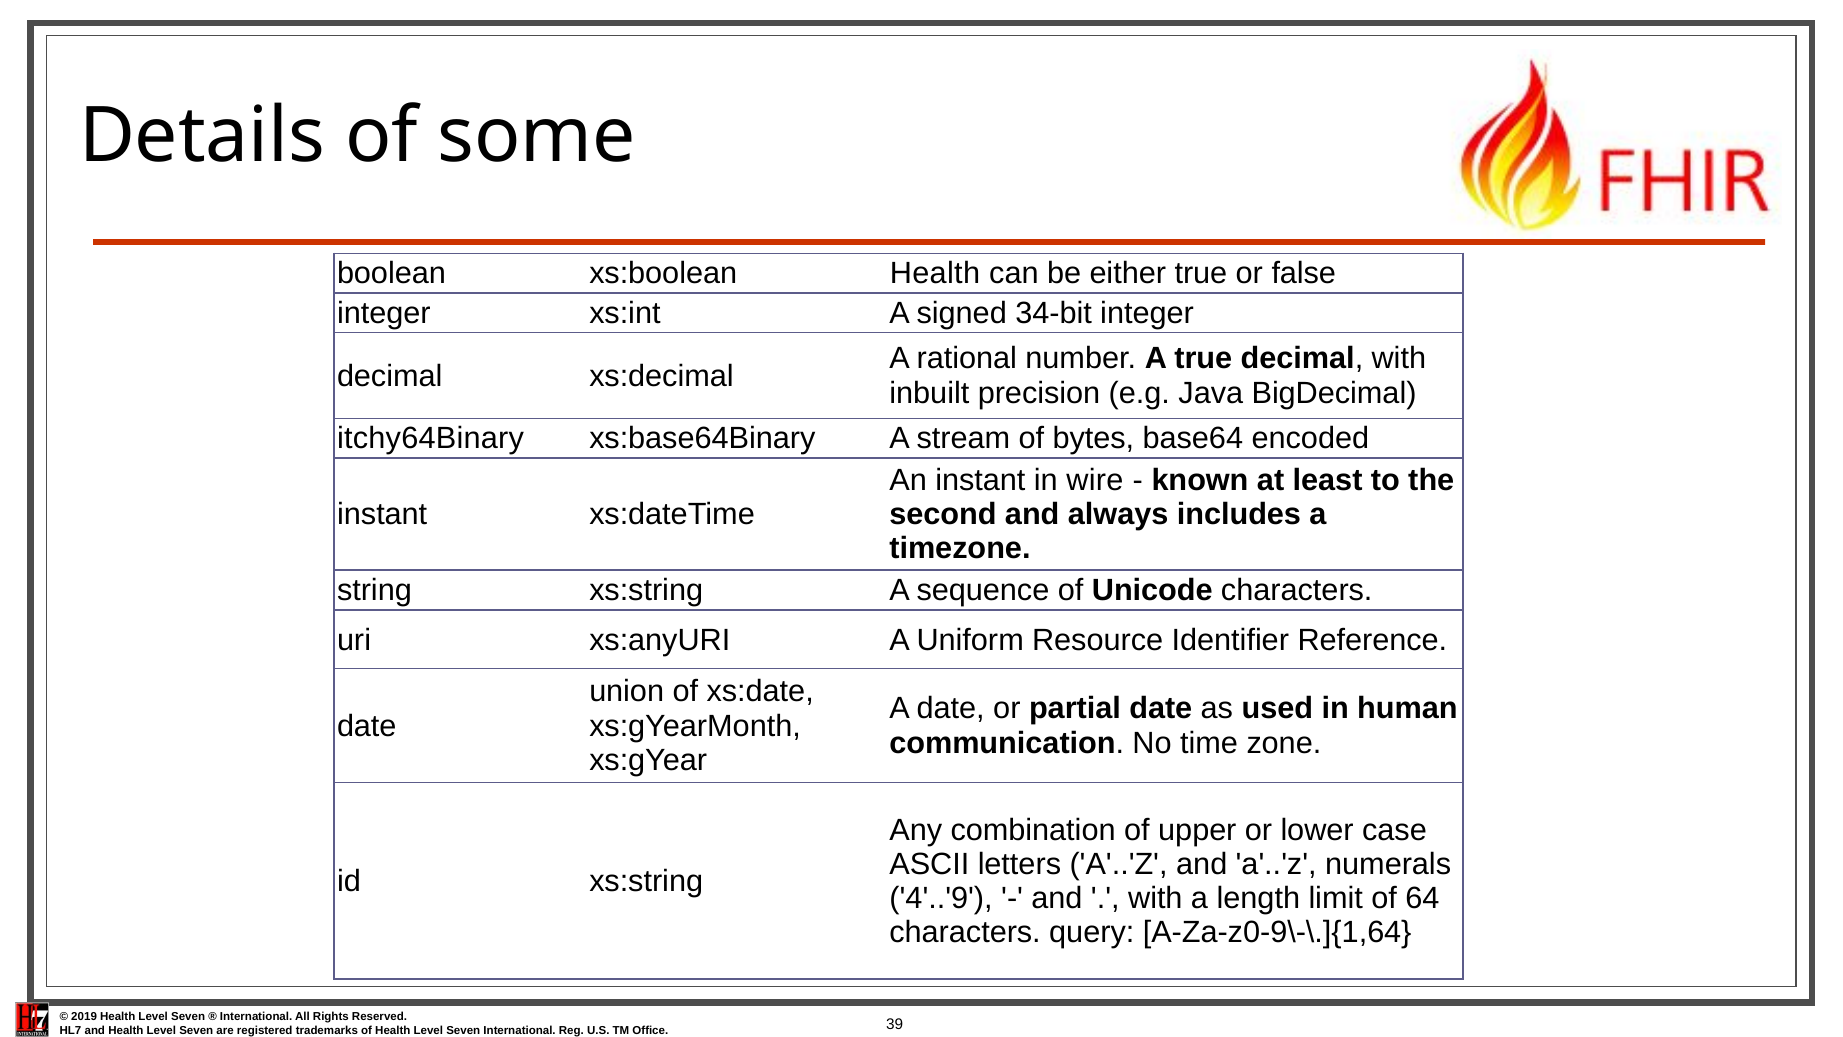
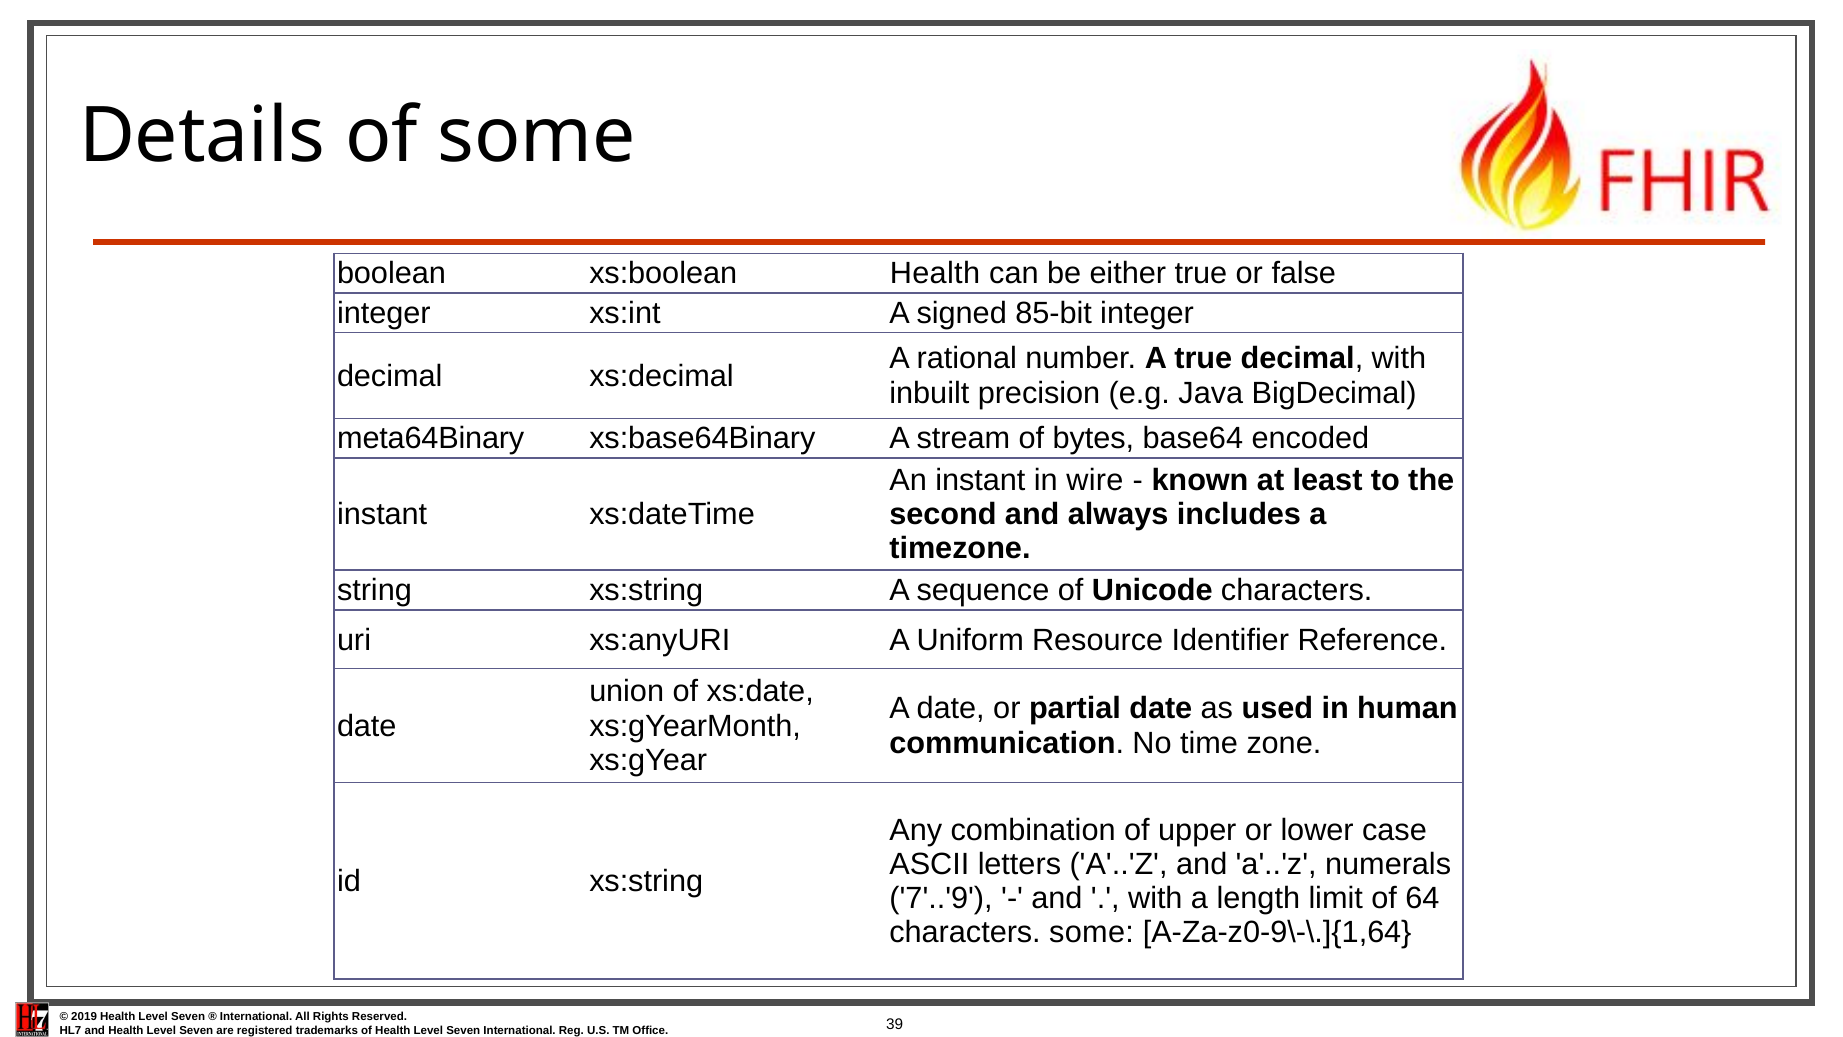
34-bit: 34-bit -> 85-bit (1054, 313)
itchy64Binary: itchy64Binary -> meta64Binary (431, 439)
4'..'9: 4'..'9 -> 7'..'9 (941, 898)
characters query: query -> some (1092, 932)
